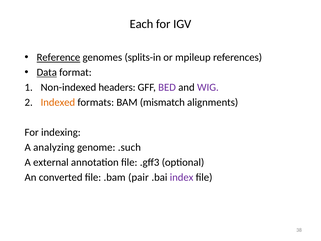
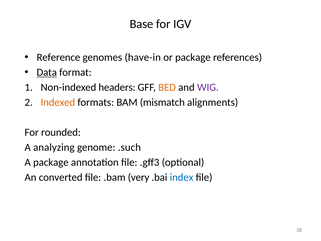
Each: Each -> Base (141, 24)
Reference underline: present -> none (58, 57)
splits-in: splits-in -> have-in (143, 57)
or mpileup: mpileup -> package (193, 57)
BED colour: purple -> orange (167, 87)
indexing: indexing -> rounded (61, 132)
A external: external -> package (51, 162)
pair: pair -> very (139, 177)
index colour: purple -> blue (182, 177)
